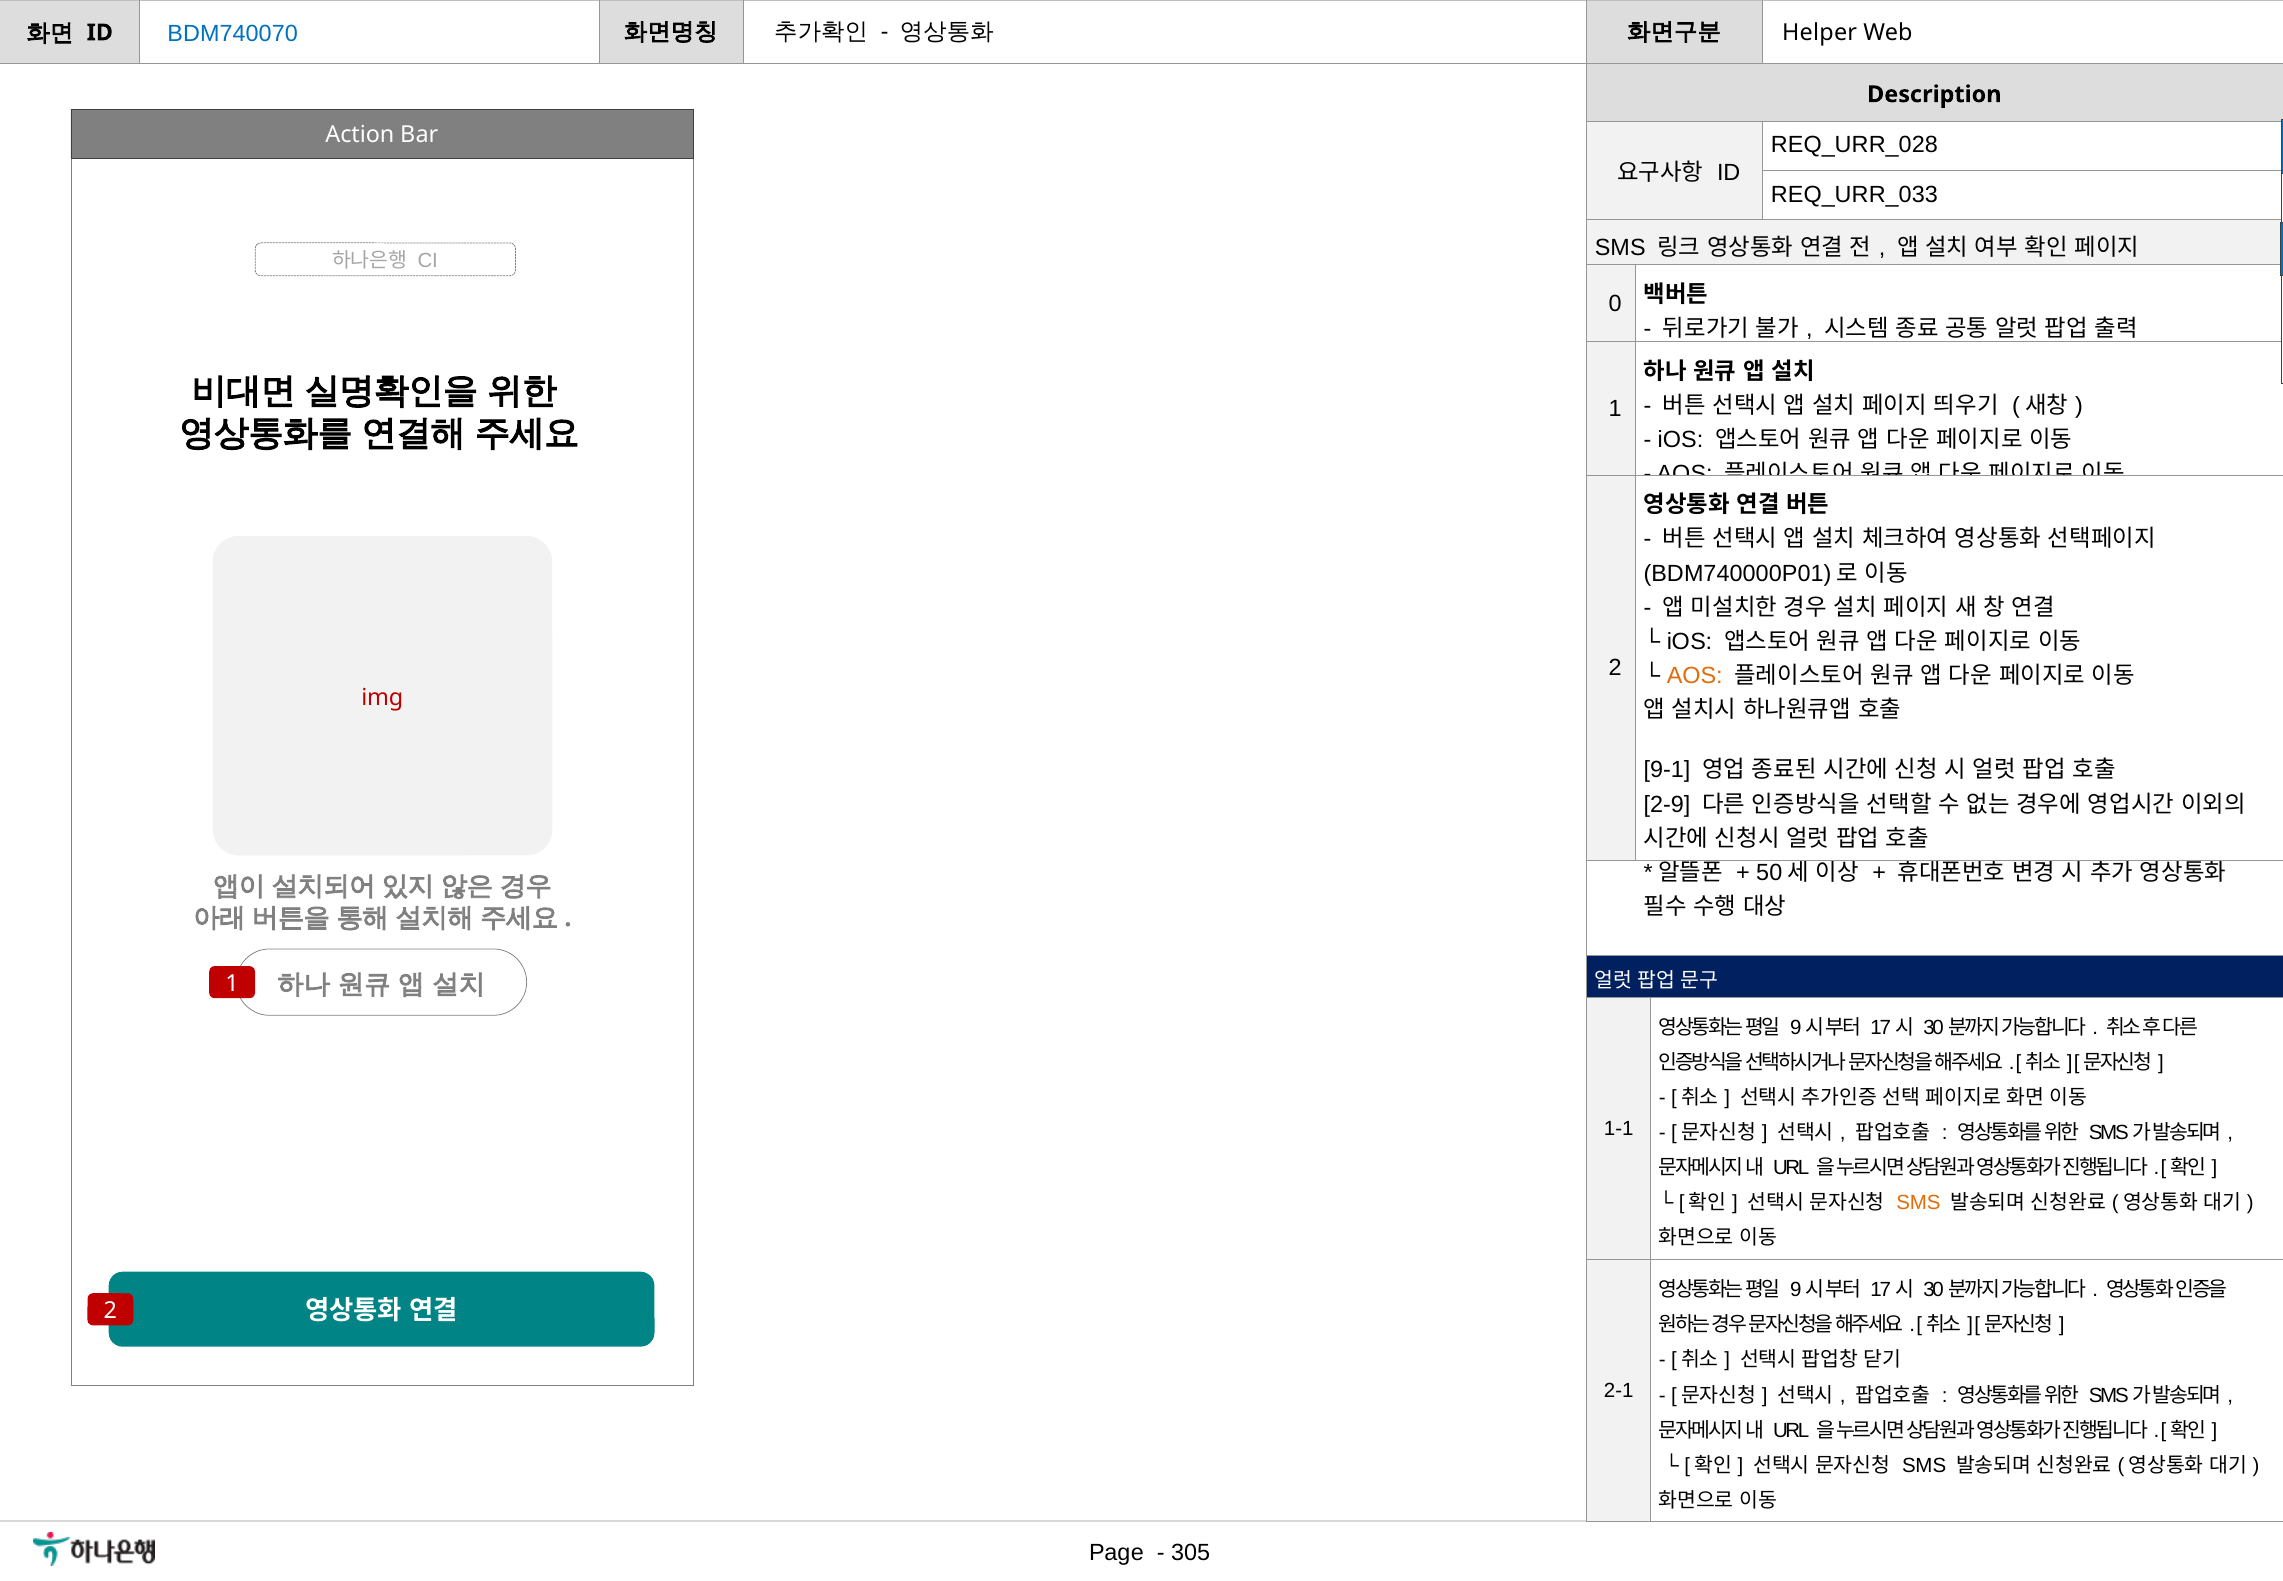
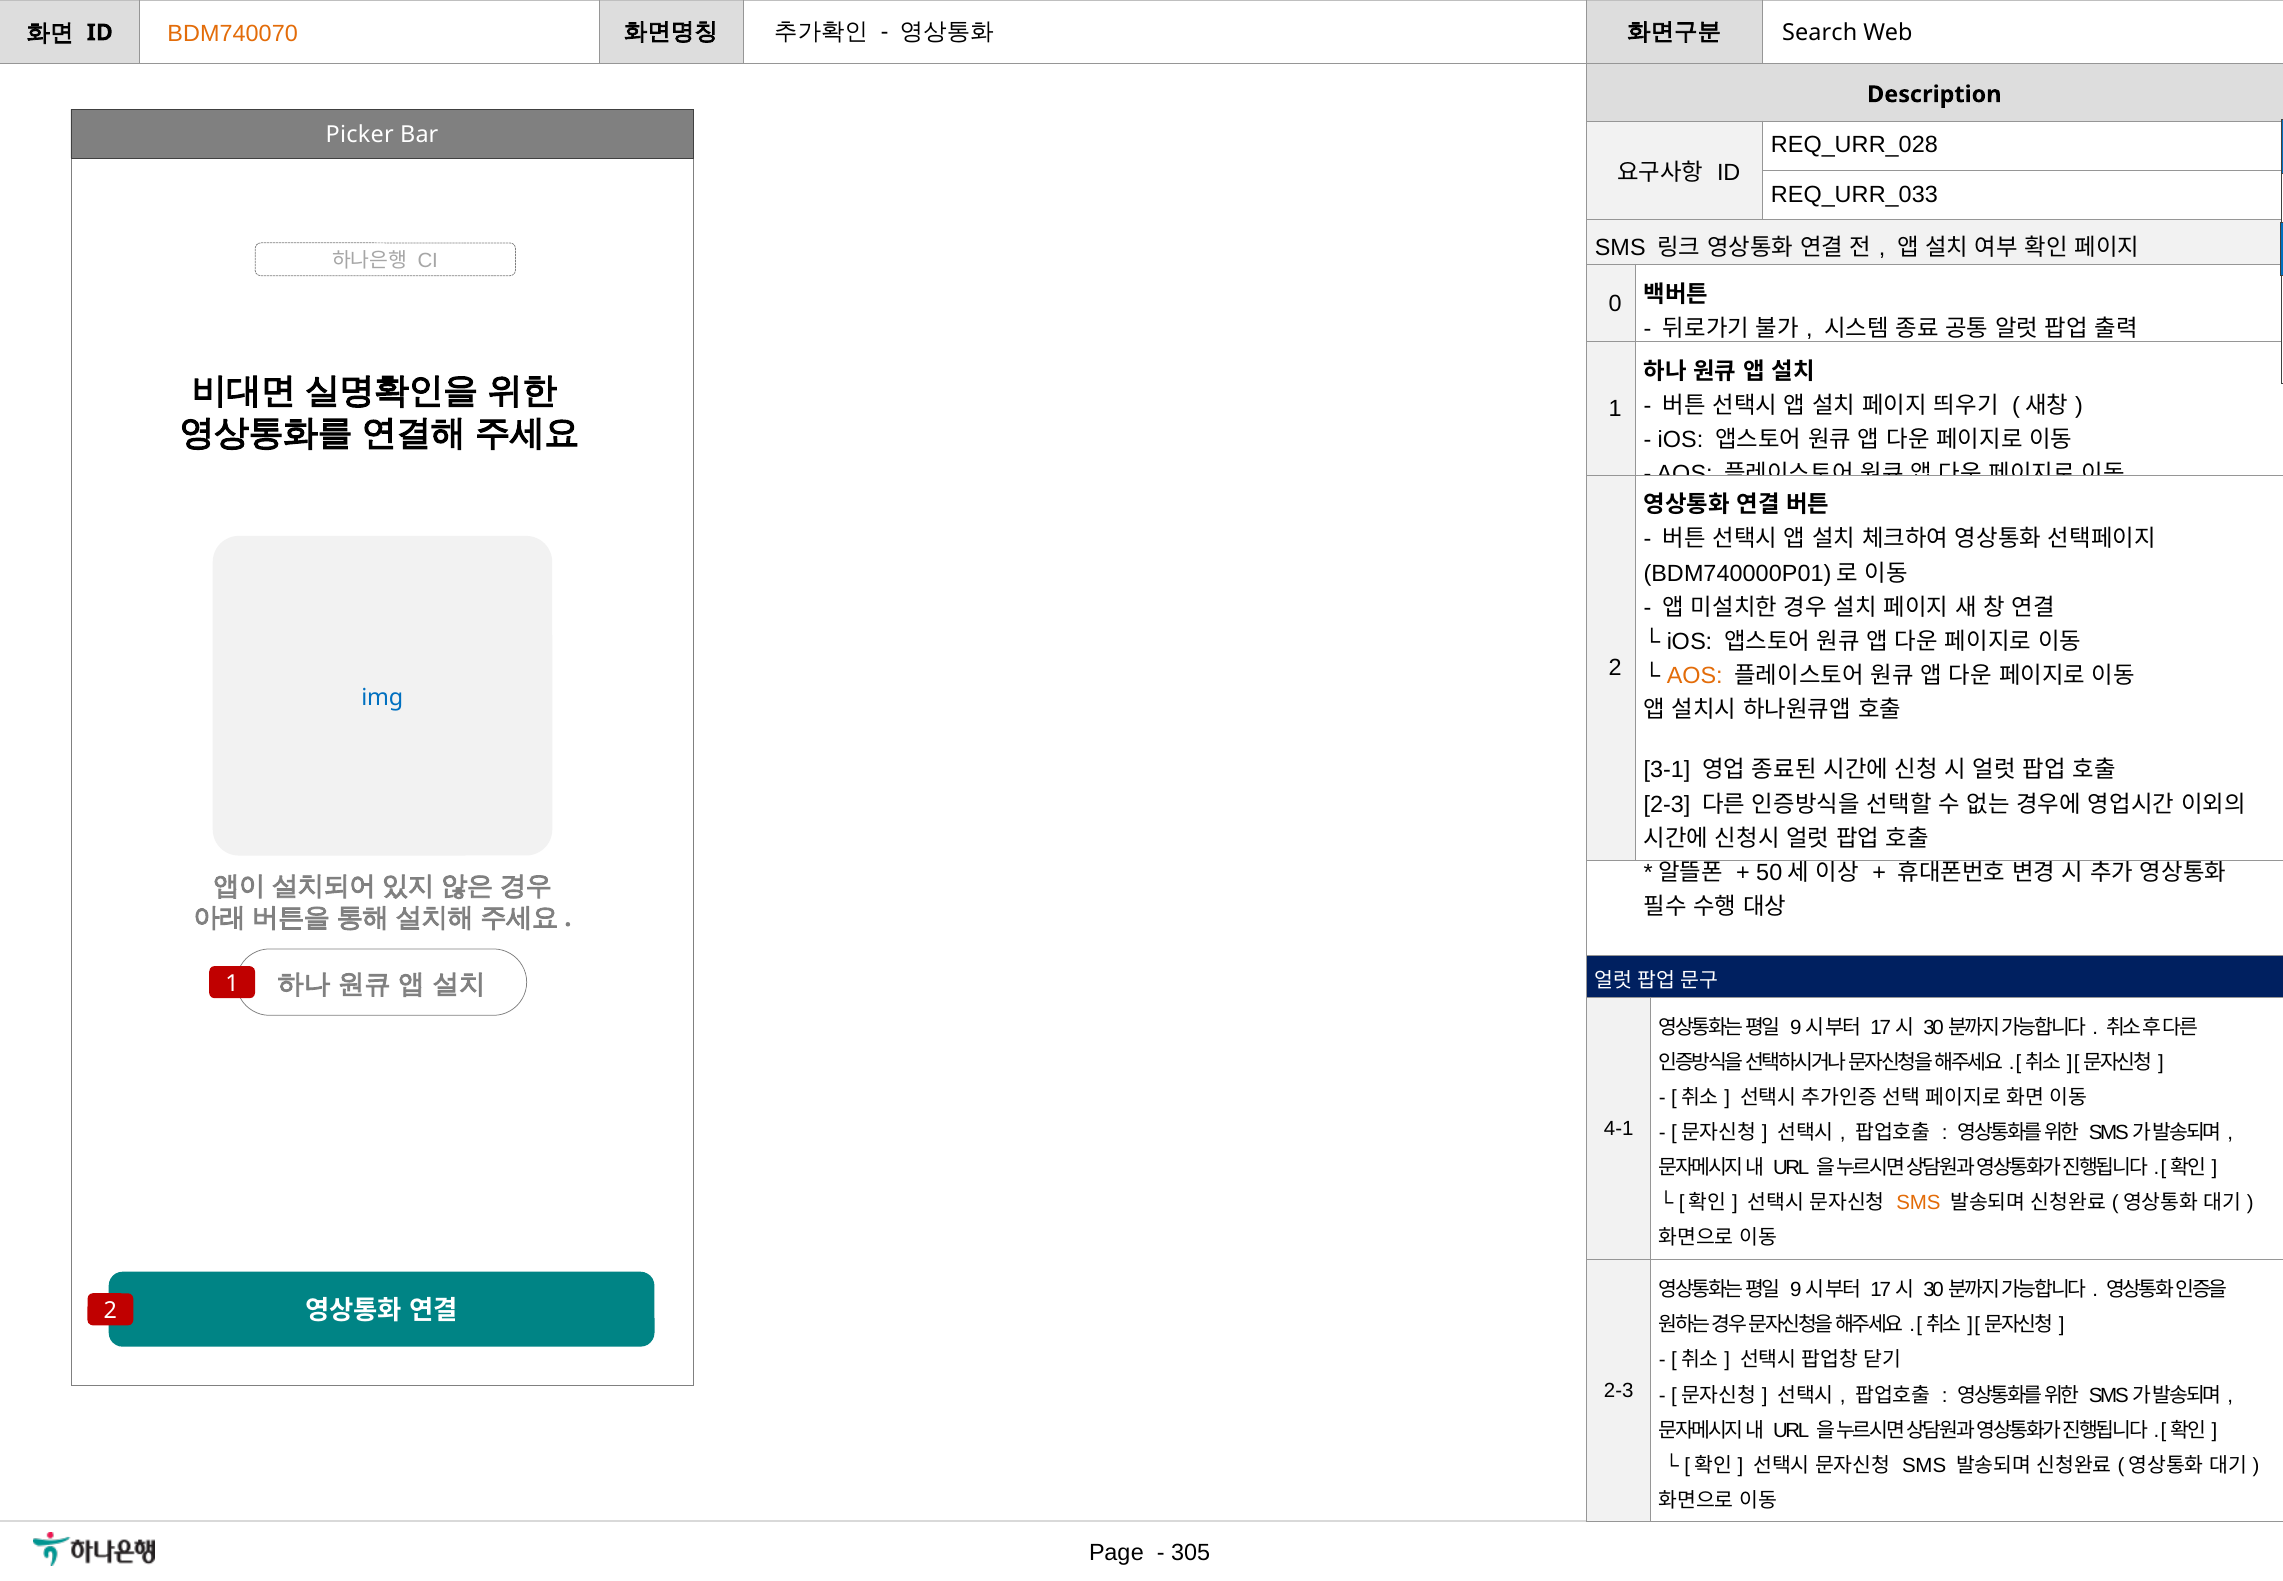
BDM740070 colour: blue -> orange (233, 34)
Helper: Helper -> Search (1820, 33)
Action: Action -> Picker (360, 135)
img colour: red -> blue (382, 697)
9-1: 9-1 -> 3-1 (1667, 770)
2-9: 2-9 -> 2-3 (1667, 804)
1-1: 1-1 -> 4-1 (1619, 1128)
2-1: 2-1 -> 2-3 (1619, 1390)
